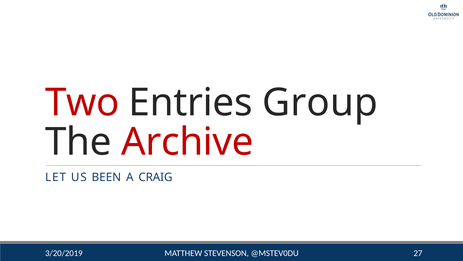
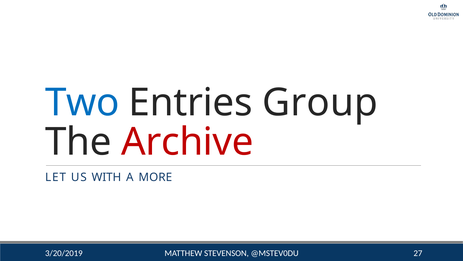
Two colour: red -> blue (82, 103)
BEEN: BEEN -> WITH (106, 177)
CRAIG: CRAIG -> MORE (155, 177)
